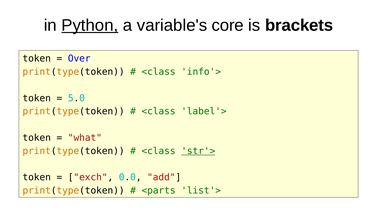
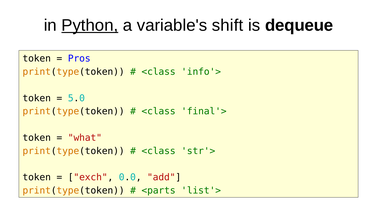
core: core -> shift (228, 25)
brackets: brackets -> dequeue (299, 25)
Over: Over -> Pros (79, 59)
label'>: label'> -> final'> (204, 111)
str'> underline: present -> none (198, 151)
